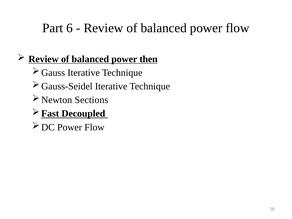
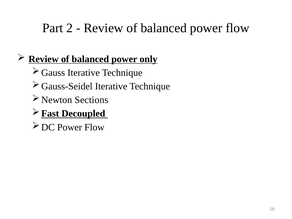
6: 6 -> 2 (70, 28)
then: then -> only (148, 59)
